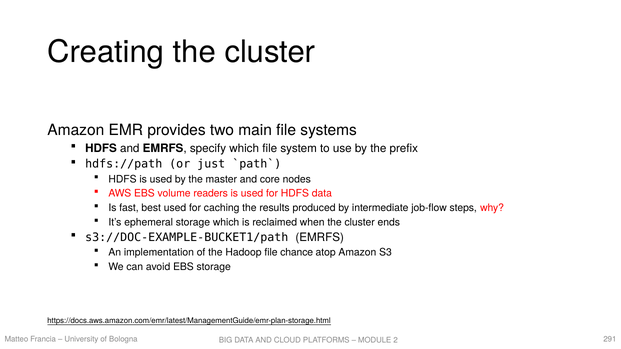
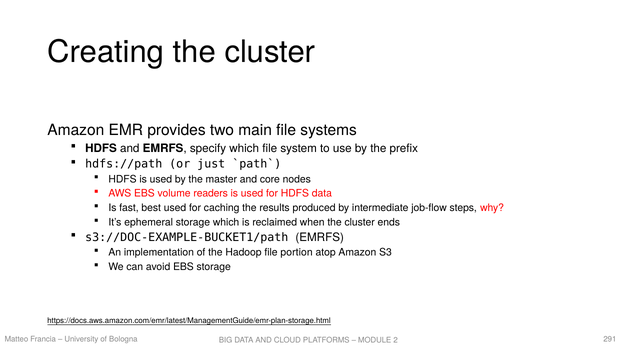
chance: chance -> portion (297, 253)
